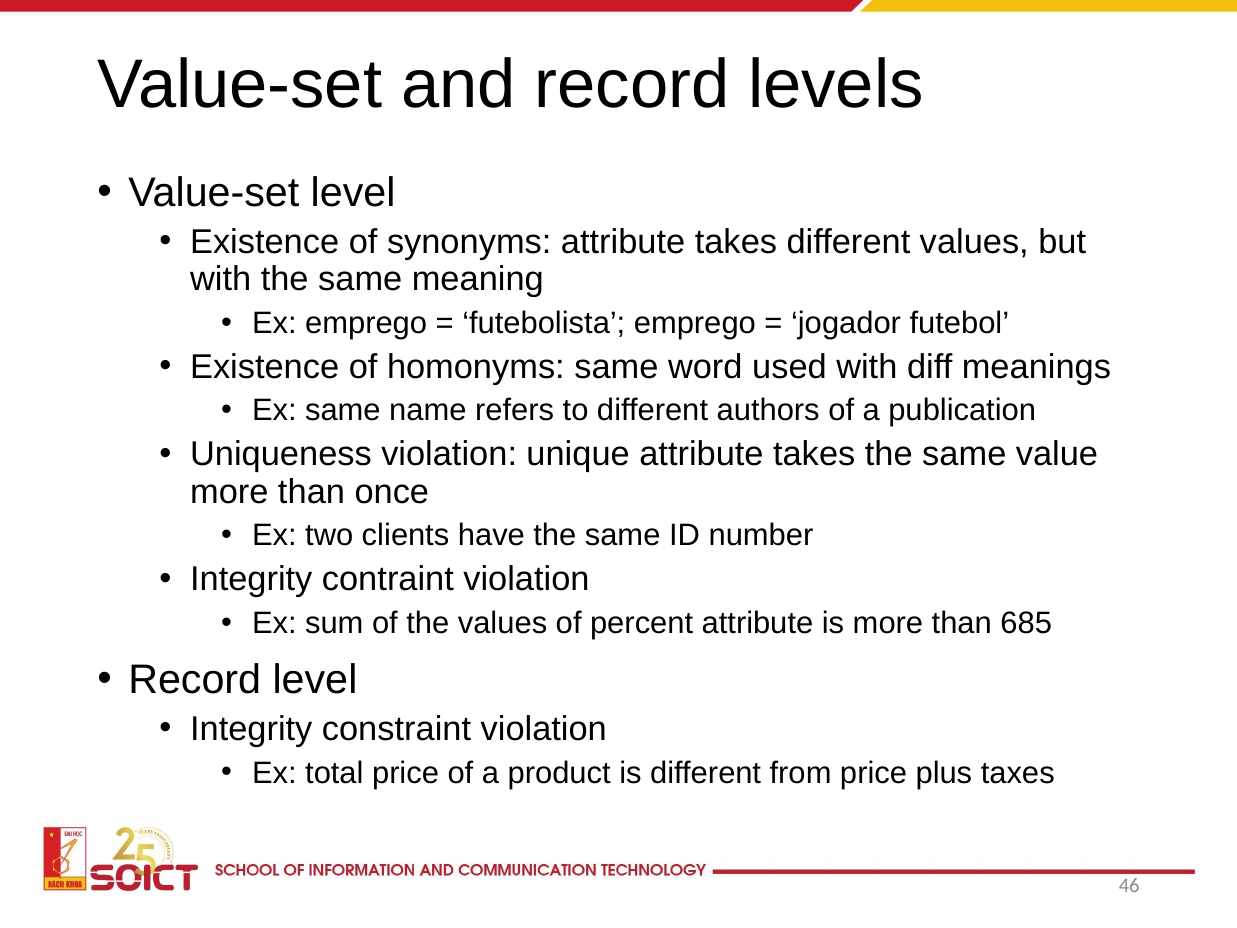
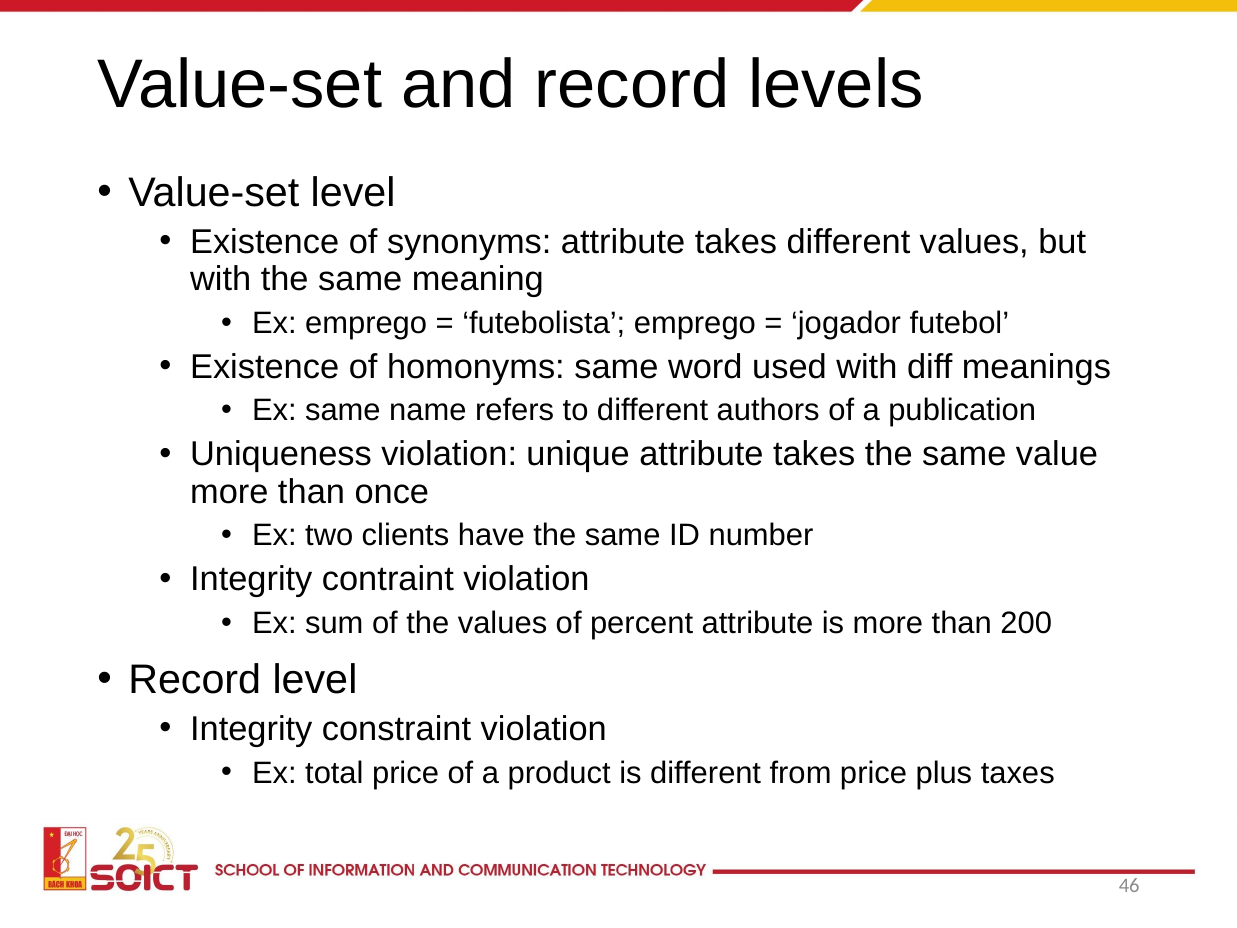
685: 685 -> 200 (1026, 623)
